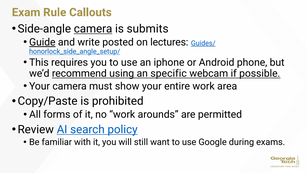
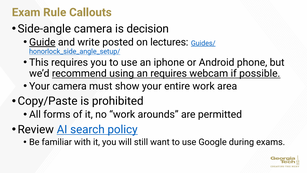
camera underline: present -> none (93, 29)
submits: submits -> decision (148, 29)
an specific: specific -> requires (169, 73)
